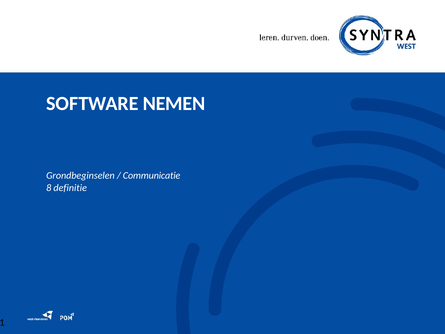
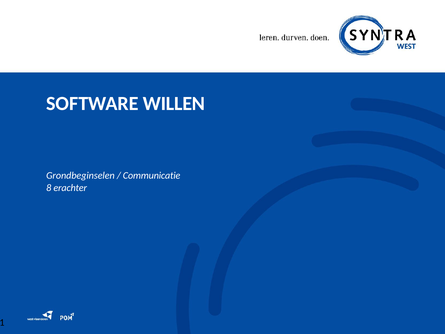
NEMEN: NEMEN -> WILLEN (174, 103)
definitie: definitie -> erachter (70, 188)
